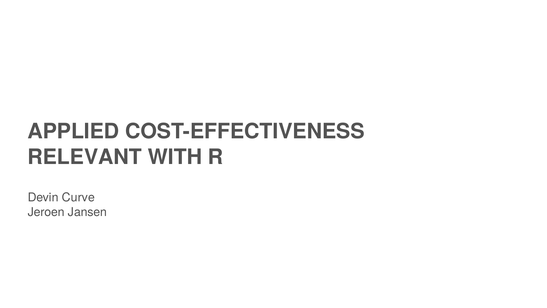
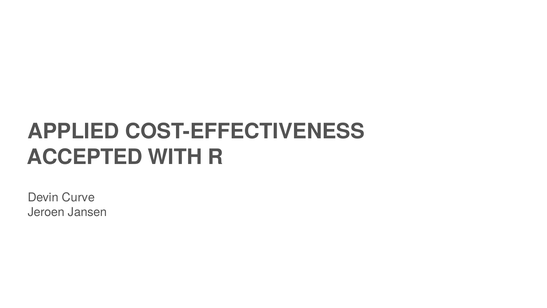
RELEVANT: RELEVANT -> ACCEPTED (85, 157)
